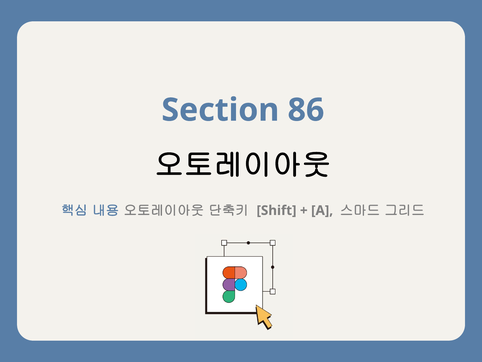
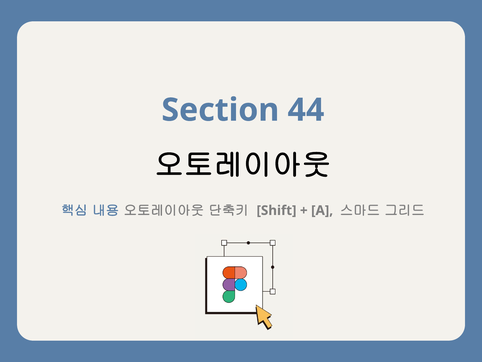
86: 86 -> 44 (306, 110)
